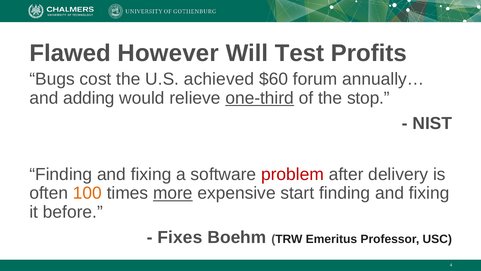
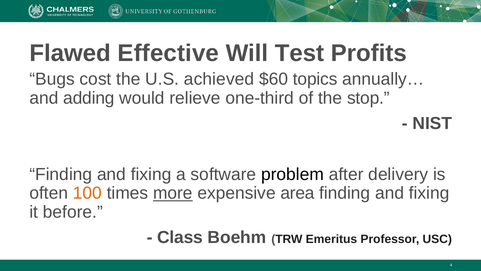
However: However -> Effective (168, 53)
forum: forum -> topics (315, 79)
one-third underline: present -> none (260, 98)
problem colour: red -> black (292, 174)
start: start -> area (297, 193)
Fixes: Fixes -> Class (180, 237)
